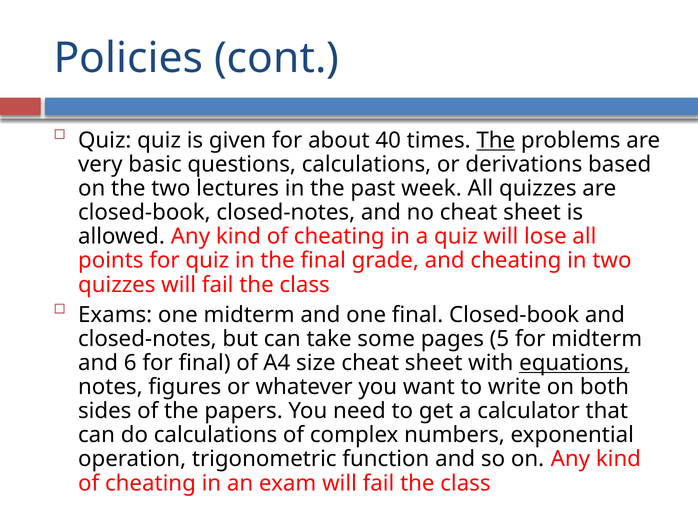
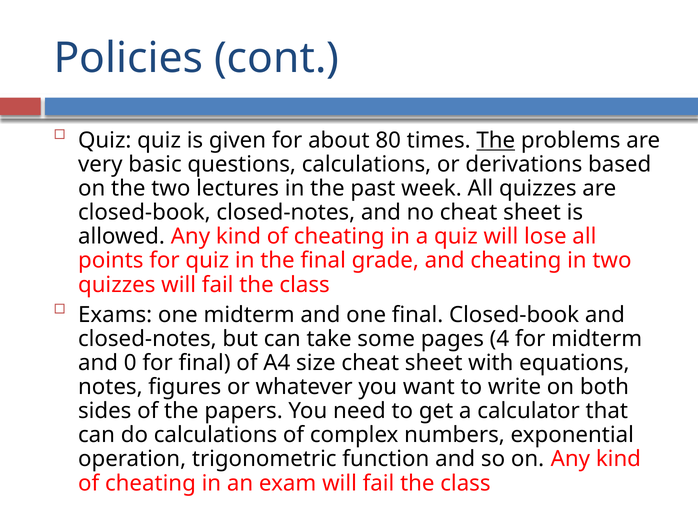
40: 40 -> 80 (388, 141)
5: 5 -> 4 (499, 339)
6: 6 -> 0 (130, 363)
equations underline: present -> none (574, 363)
